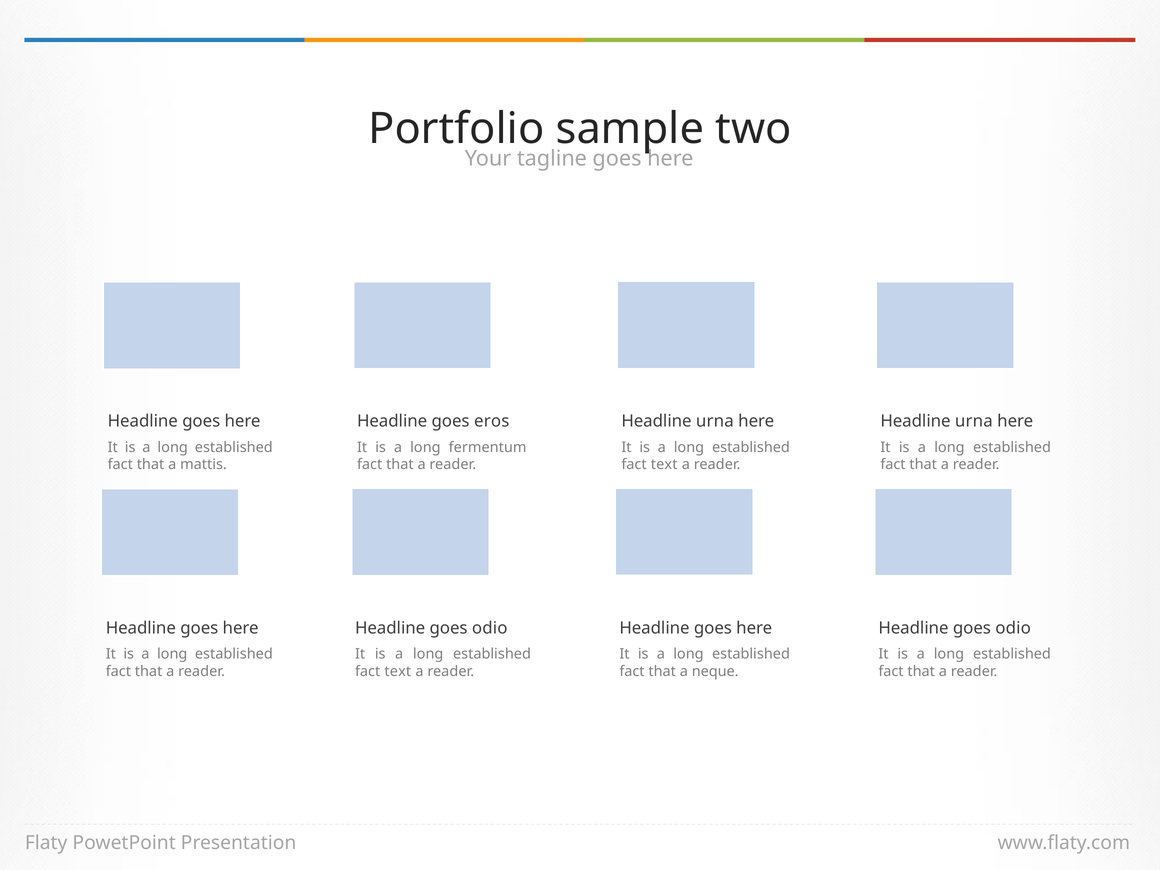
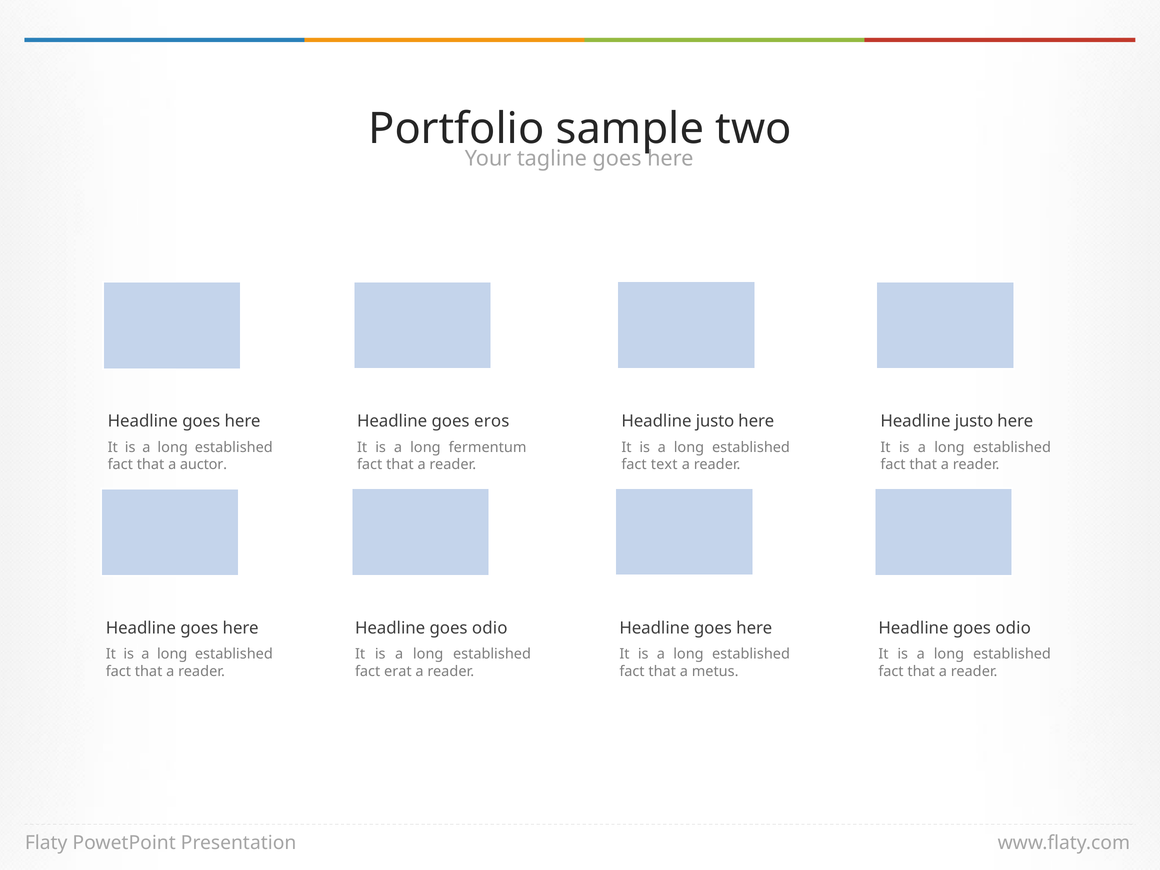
urna: urna -> justo (715, 421)
urna: urna -> justo (974, 421)
mattis: mattis -> auctor (204, 465)
text: text -> erat (398, 671)
neque: neque -> metus (715, 671)
